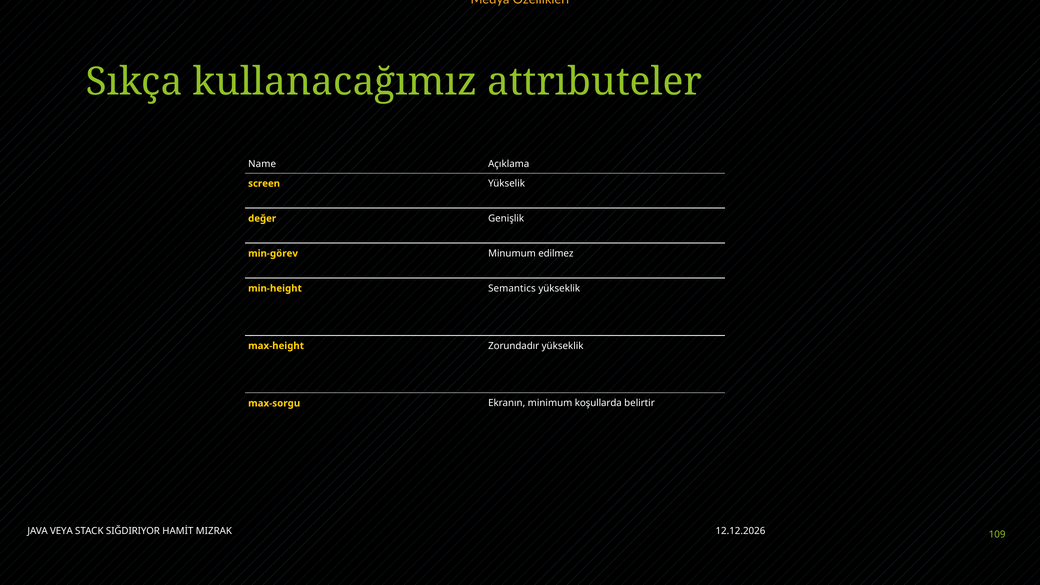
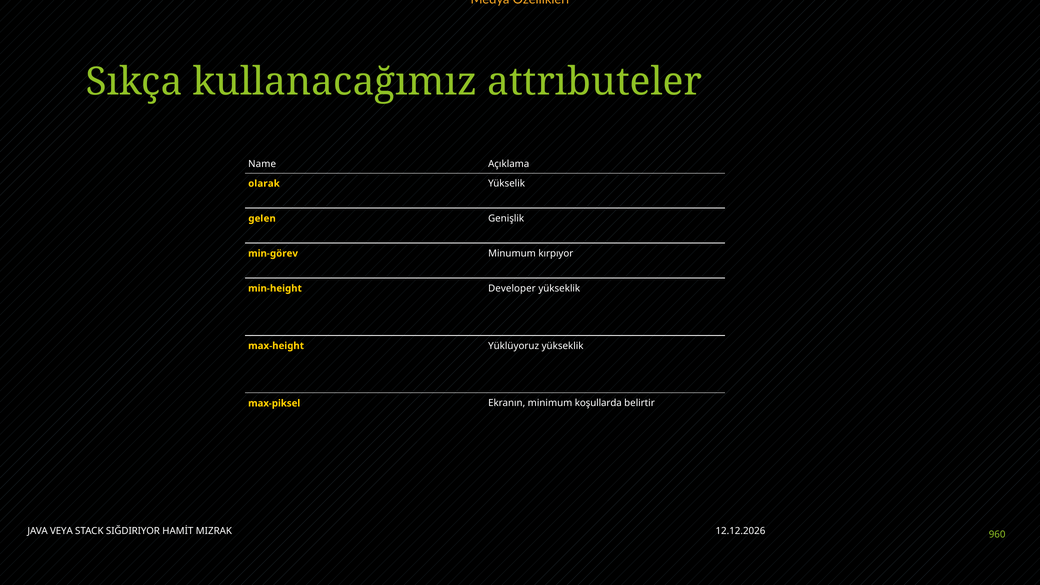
screen: screen -> olarak (264, 184)
değer: değer -> gelen (262, 218)
edilmez: edilmez -> kırpıyor (556, 253)
Semantics: Semantics -> Developer (512, 288)
Zorundadır: Zorundadır -> Yüklüyoruz (514, 346)
max-sorgu: max-sorgu -> max-piksel (274, 403)
109: 109 -> 960 (997, 534)
